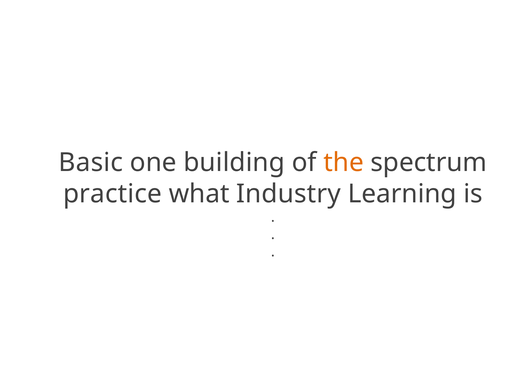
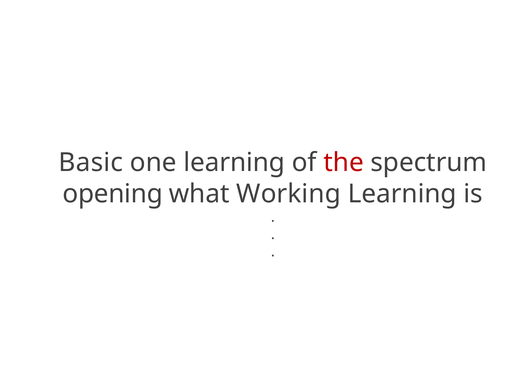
one building: building -> learning (234, 162)
the colour: orange -> red (344, 162)
practice: practice -> opening (113, 194)
Industry: Industry -> Working (289, 194)
